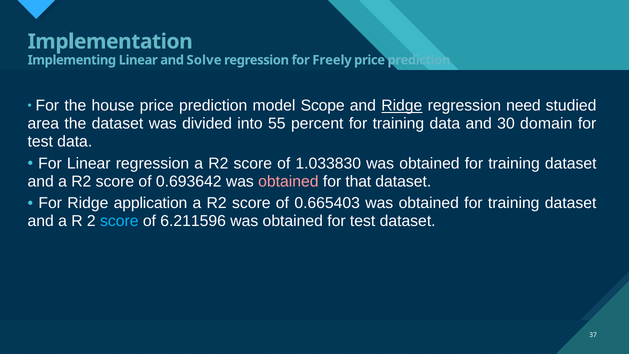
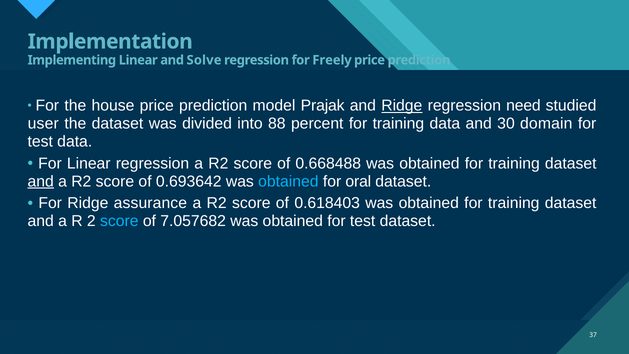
Scope: Scope -> Prajak (323, 106)
area: area -> user (43, 124)
55: 55 -> 88 (277, 124)
1.033830: 1.033830 -> 0.668488 (328, 163)
and underline: none -> present (41, 181)
obtained colour: pink -> light blue (288, 181)
that: that -> oral (358, 181)
application: application -> assurance (150, 203)
0.665403: 0.665403 -> 0.618403 (327, 203)
6.211596: 6.211596 -> 7.057682 (193, 221)
